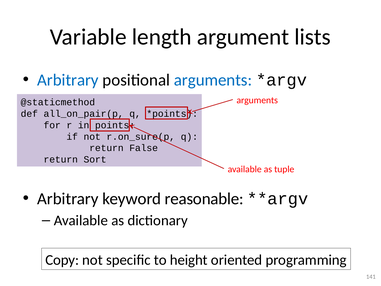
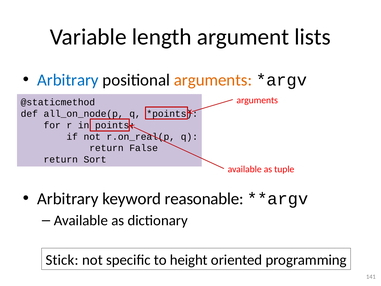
arguments colour: blue -> orange (213, 80)
all_on_pair(p: all_on_pair(p -> all_on_node(p (84, 114)
r.on_sure(p: r.on_sure(p -> r.on_real(p (141, 137)
Copy: Copy -> Stick (62, 260)
